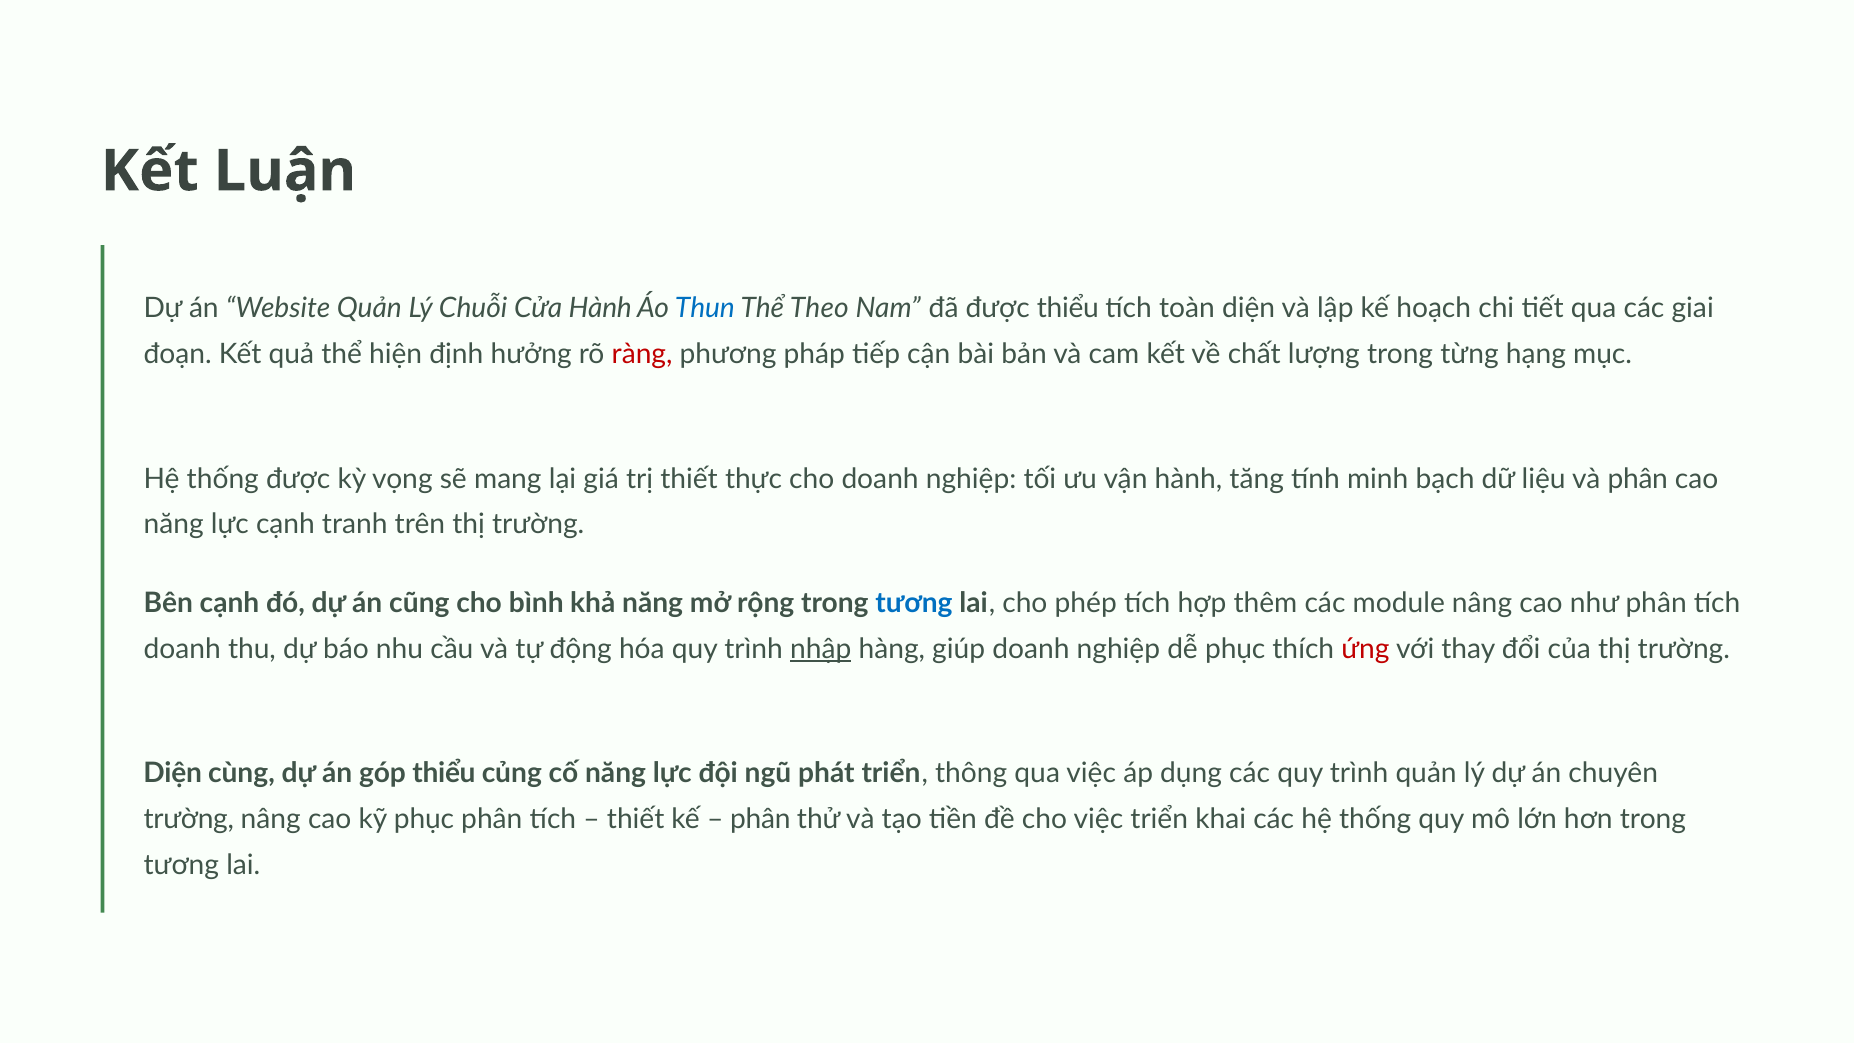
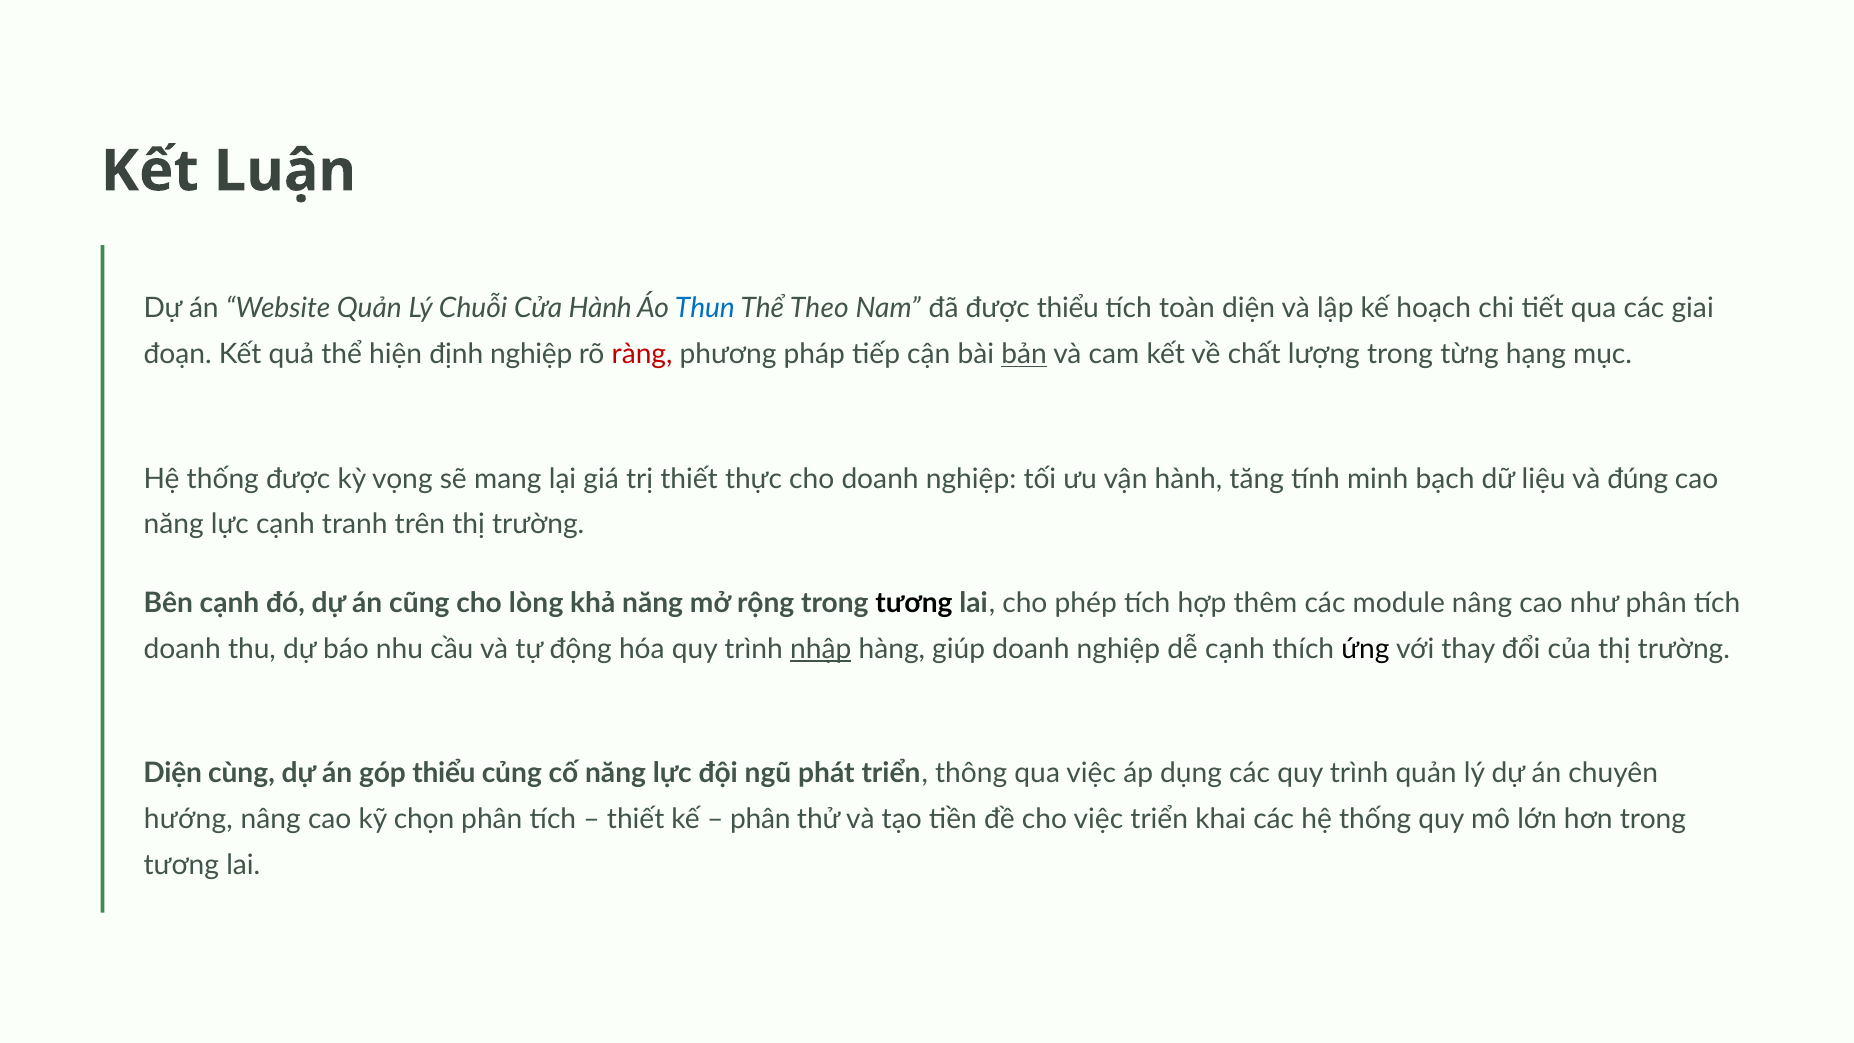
định hưởng: hưởng -> nghiệp (531, 354)
bản underline: none -> present (1024, 354)
và phân: phân -> đúng (1638, 479)
bình: bình -> lòng (536, 603)
tương colour: blue -> black (914, 603)
dễ phục: phục -> cạnh (1235, 649)
ứng colour: red -> black (1365, 649)
trường: trường -> hướng (188, 819)
kỹ phục: phục -> chọn (424, 819)
